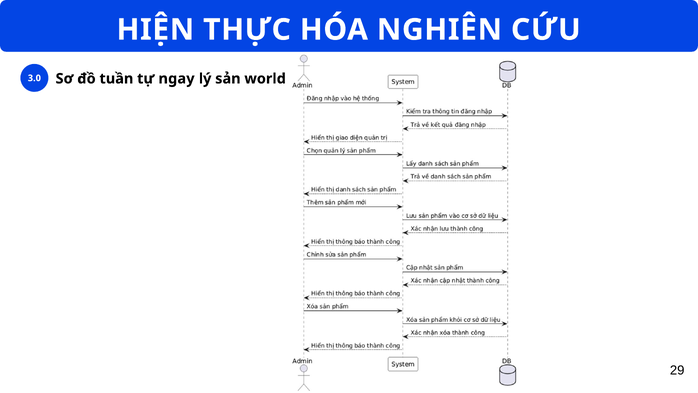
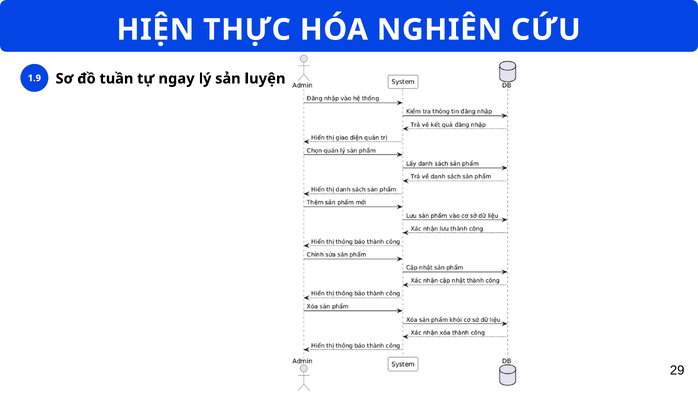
world: world -> luyện (265, 79)
3.0: 3.0 -> 1.9 (34, 78)
